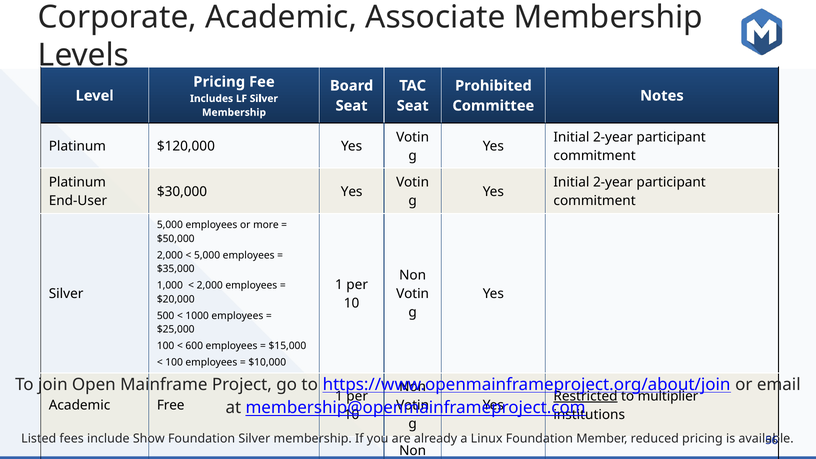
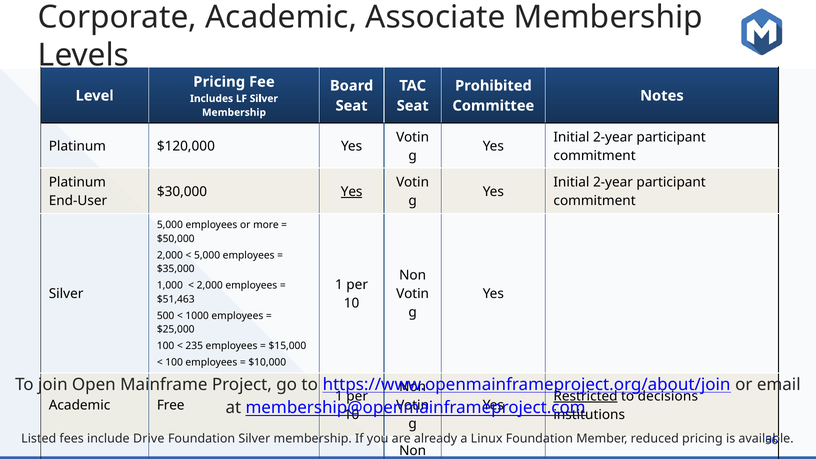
Yes underline: none -> present (352, 192)
$20,000: $20,000 -> $51,463 (176, 299)
600: 600 -> 235 (194, 346)
multiplier: multiplier -> decisions (668, 396)
Show: Show -> Drive (149, 439)
